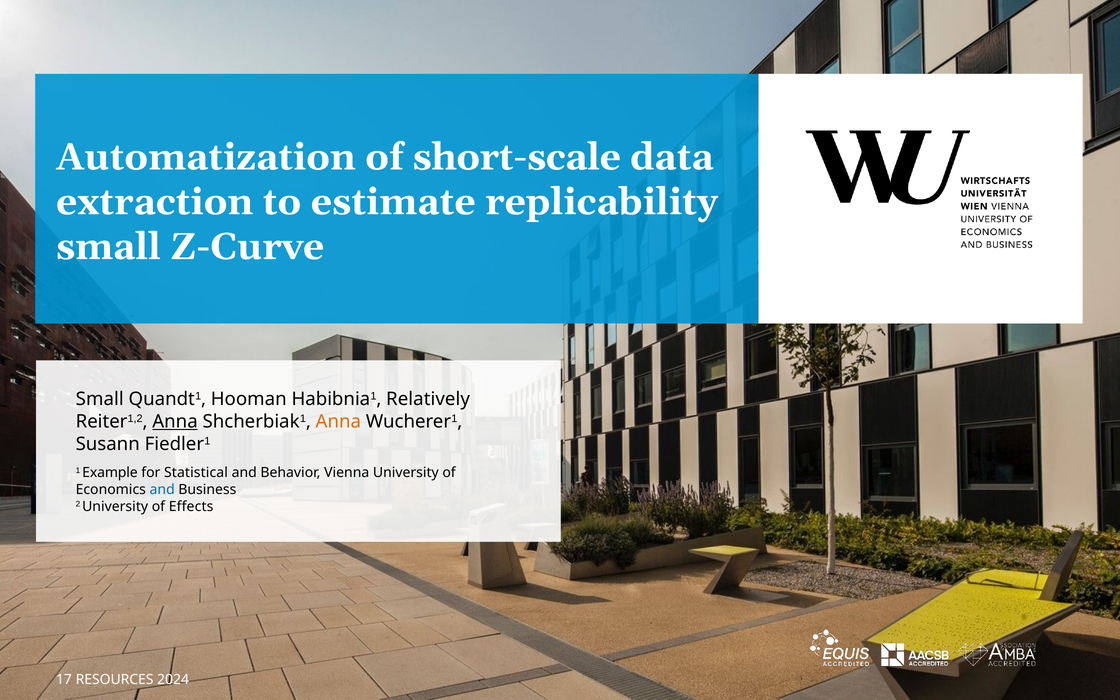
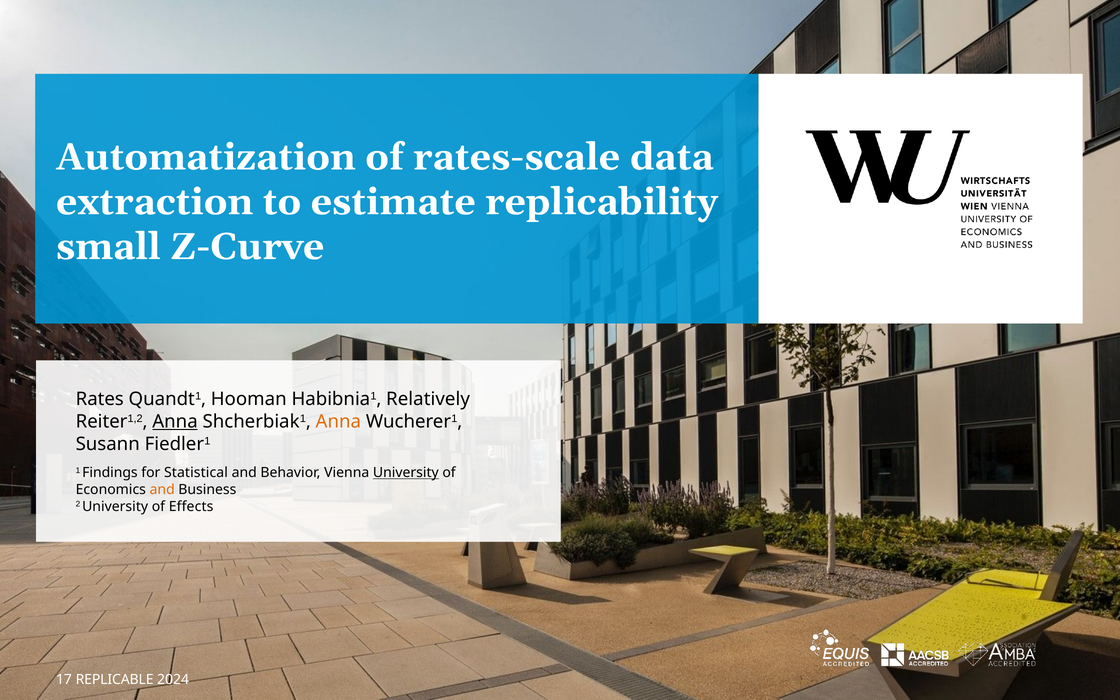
short-scale: short-scale -> rates-scale (517, 157)
Small: Small -> Rates (100, 399)
Example: Example -> Findings (110, 473)
University underline: none -> present (406, 473)
and colour: blue -> orange (162, 490)
RESOURCES: RESOURCES -> REPLICABLE (115, 680)
